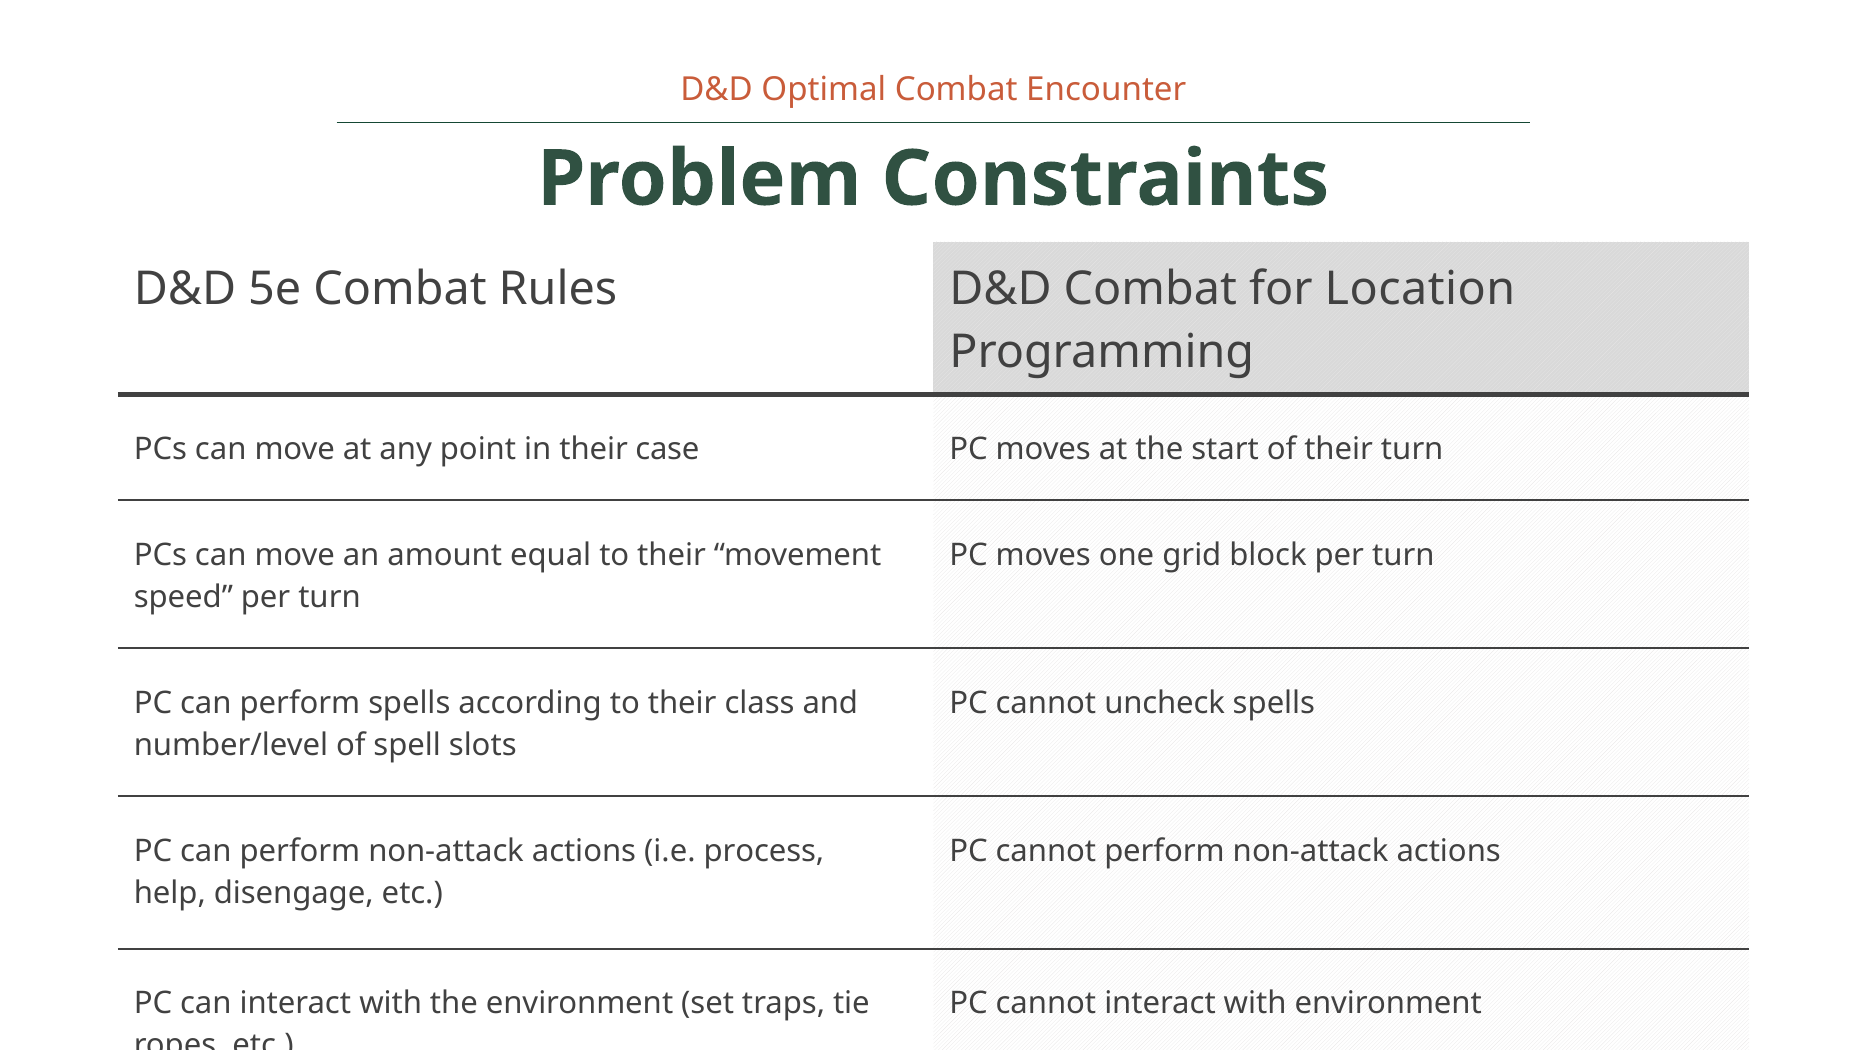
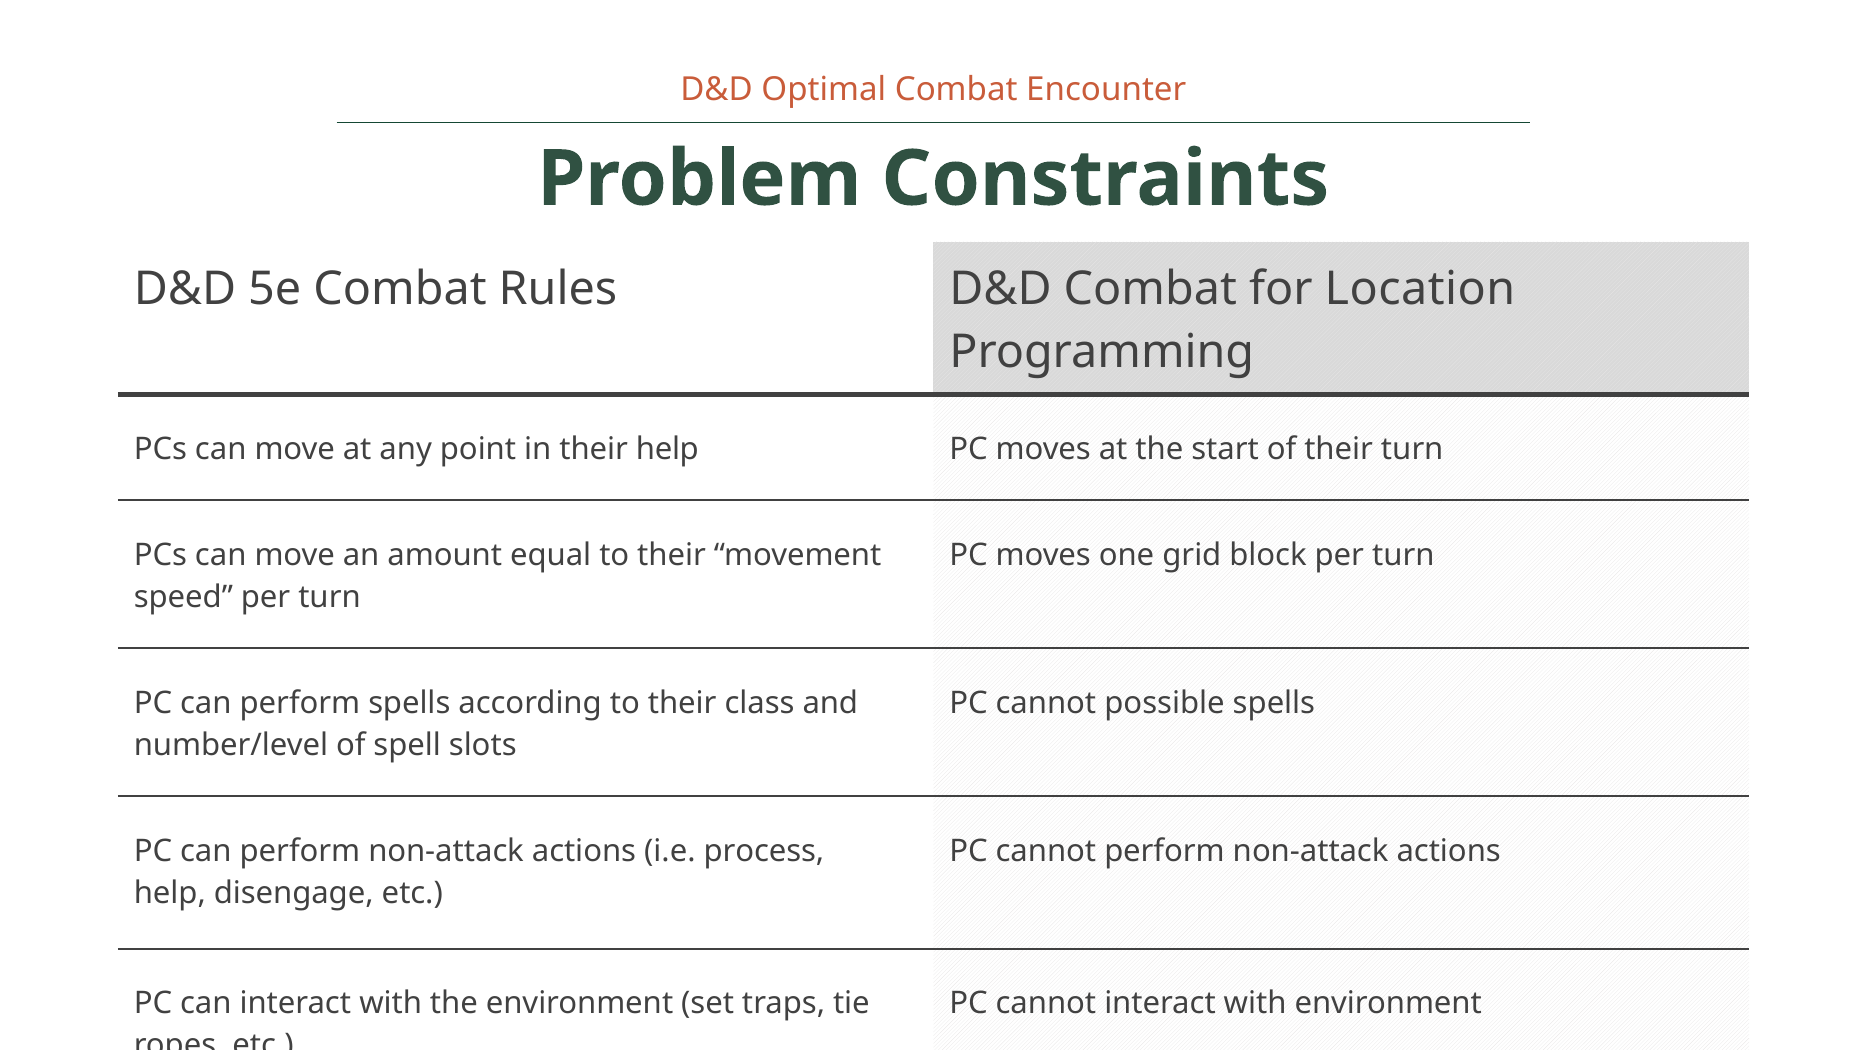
their case: case -> help (667, 449)
uncheck: uncheck -> possible (1165, 703)
